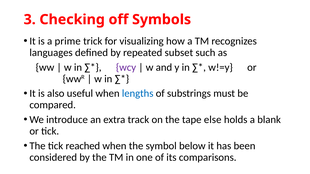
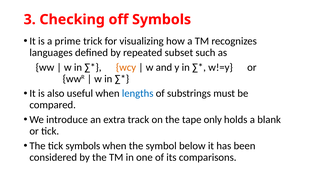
wcy colour: purple -> orange (126, 67)
else: else -> only (213, 120)
tick reached: reached -> symbols (83, 146)
